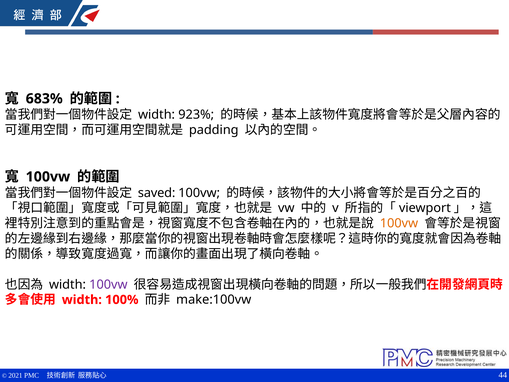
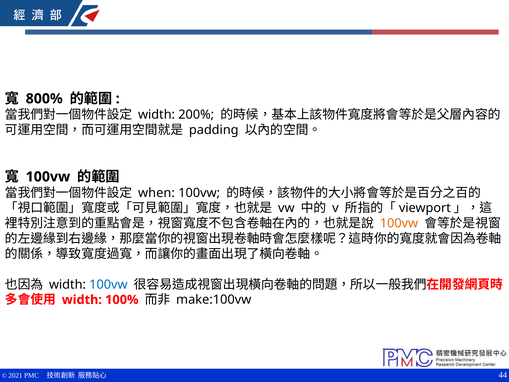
683%: 683% -> 800% (44, 99)
923%: 923% -> 200% (196, 115)
saved: saved -> when (156, 193)
100vw colour: purple -> blue (108, 284)
